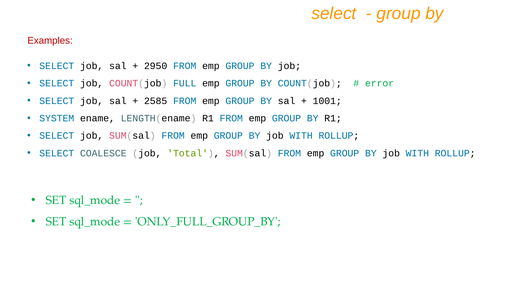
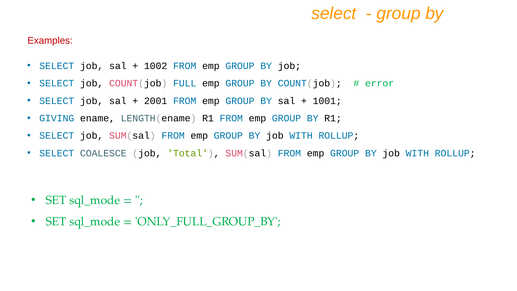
2950: 2950 -> 1002 (156, 66)
2585: 2585 -> 2001 (156, 101)
SYSTEM: SYSTEM -> GIVING (57, 118)
